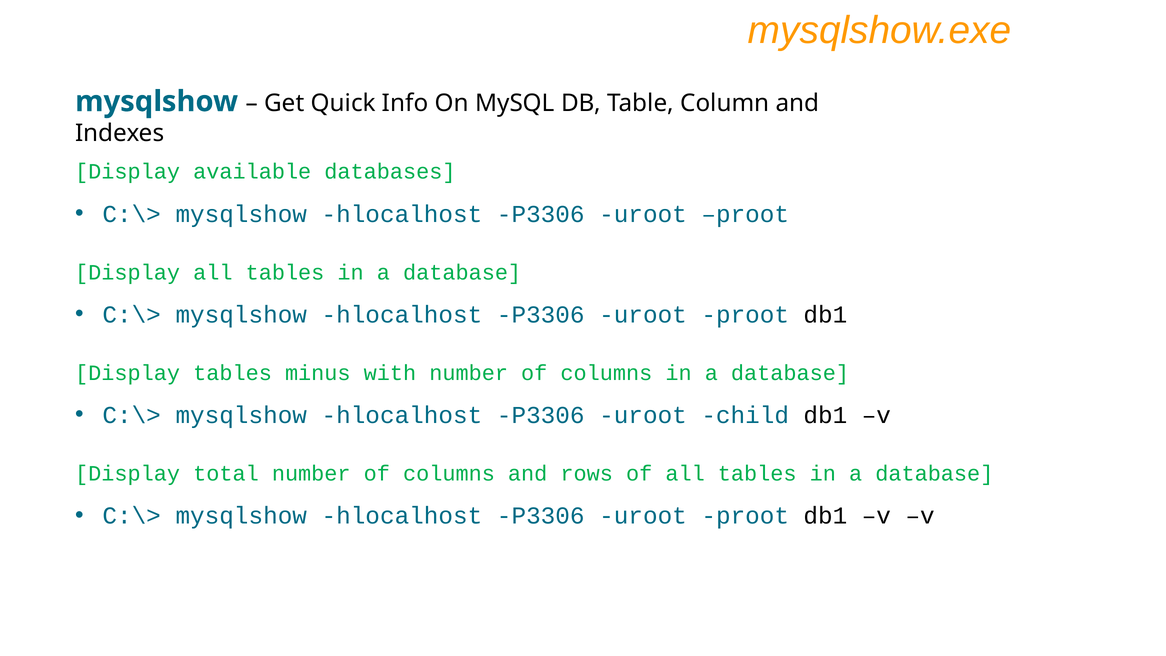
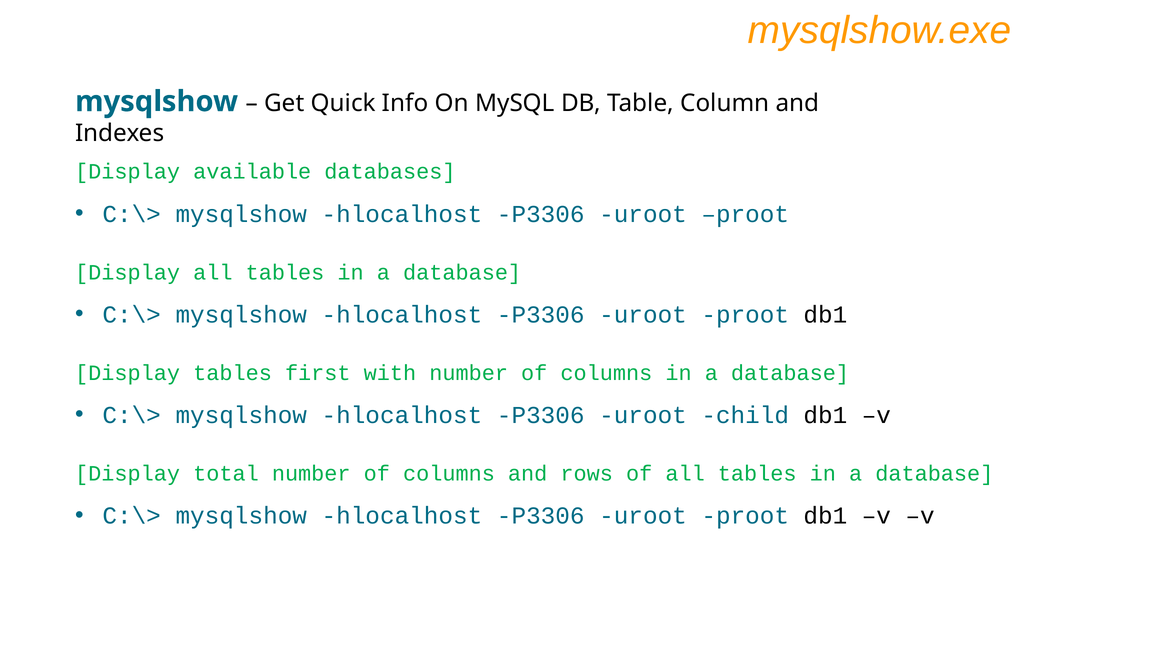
minus: minus -> first (318, 373)
